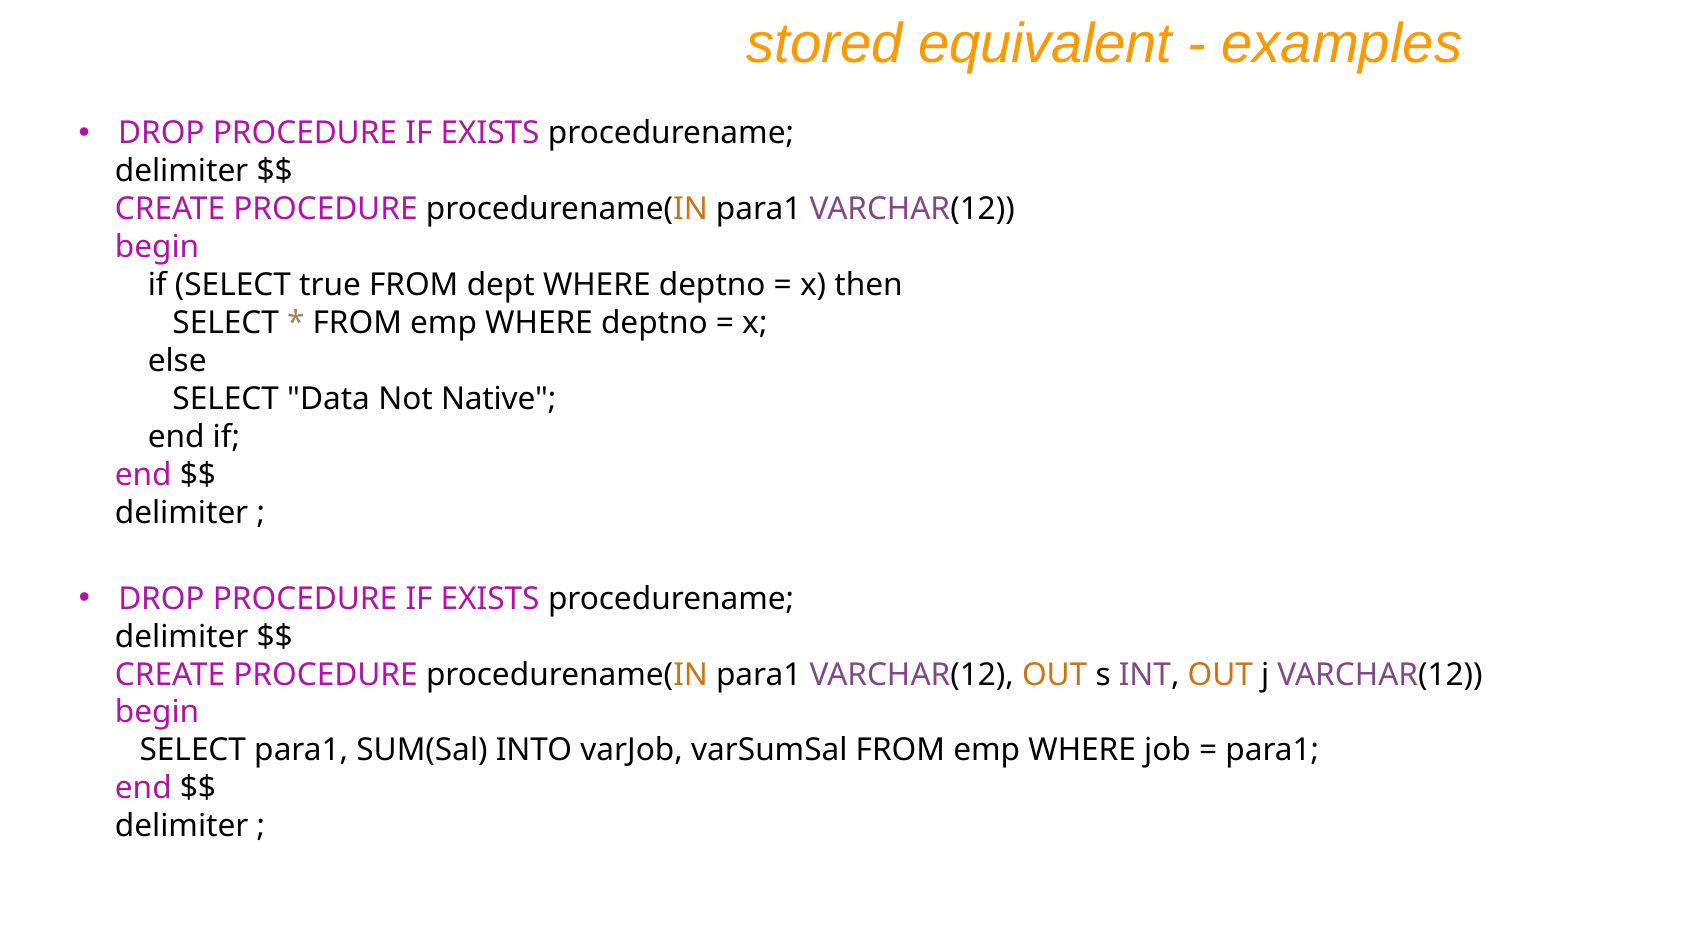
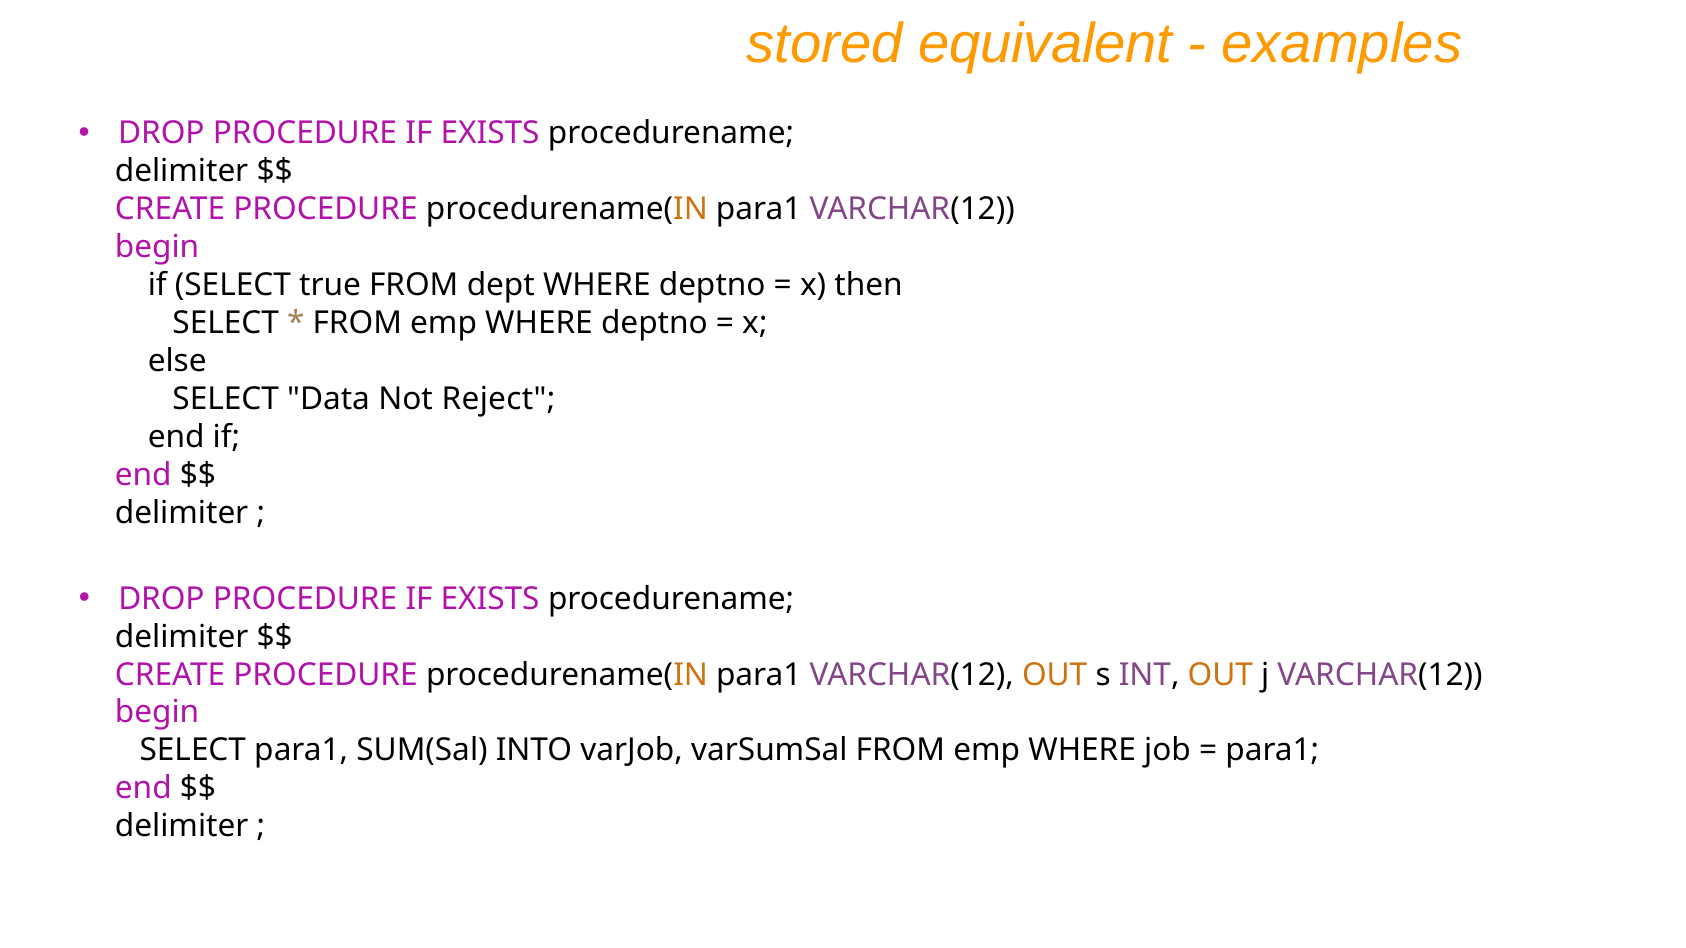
Native: Native -> Reject (498, 399)
